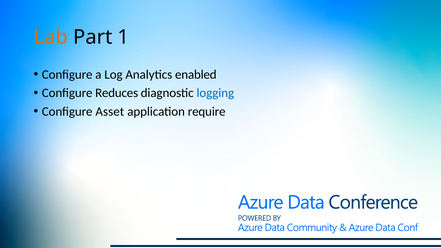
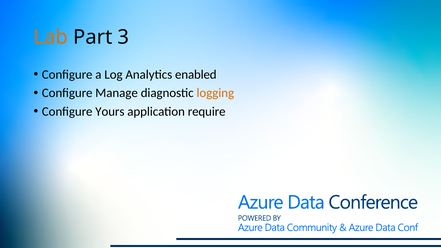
1: 1 -> 3 (123, 37)
Reduces: Reduces -> Manage (117, 93)
logging colour: blue -> orange (215, 93)
Asset: Asset -> Yours (110, 112)
